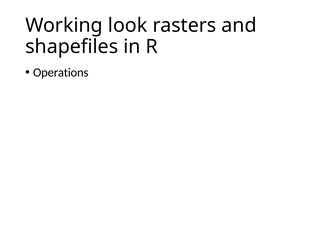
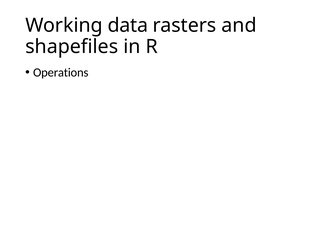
look: look -> data (128, 25)
